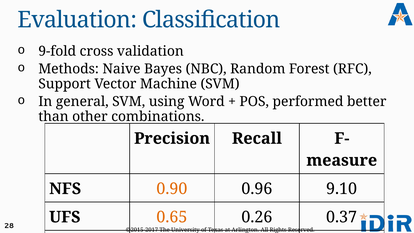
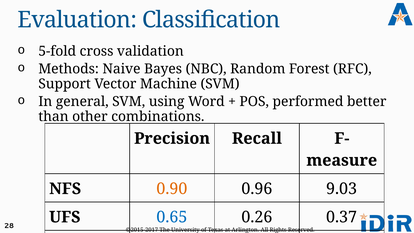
9-fold: 9-fold -> 5-fold (57, 51)
9.10: 9.10 -> 9.03 (342, 189)
0.65 colour: orange -> blue (172, 217)
